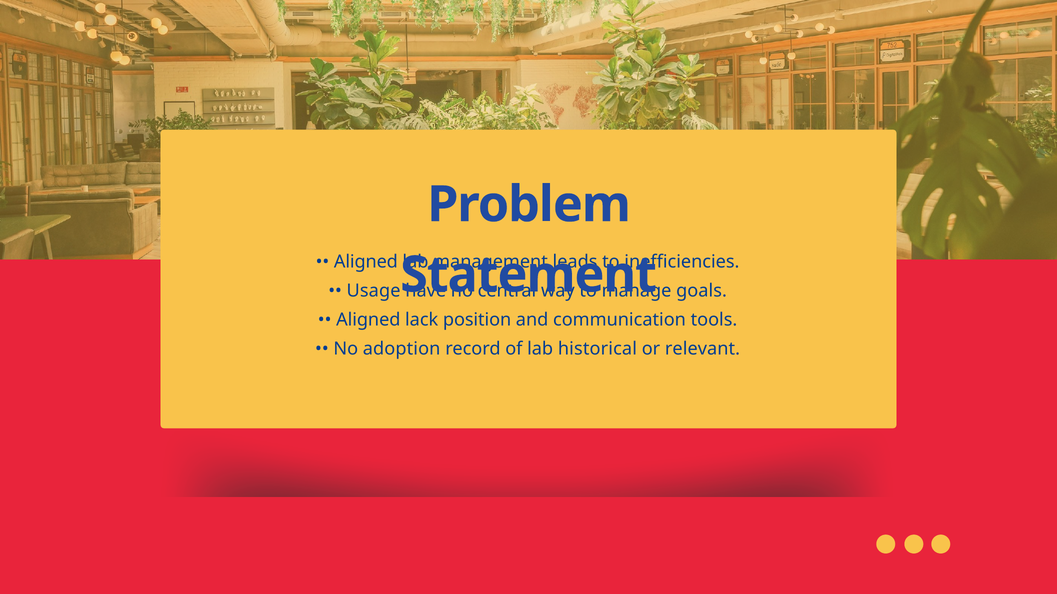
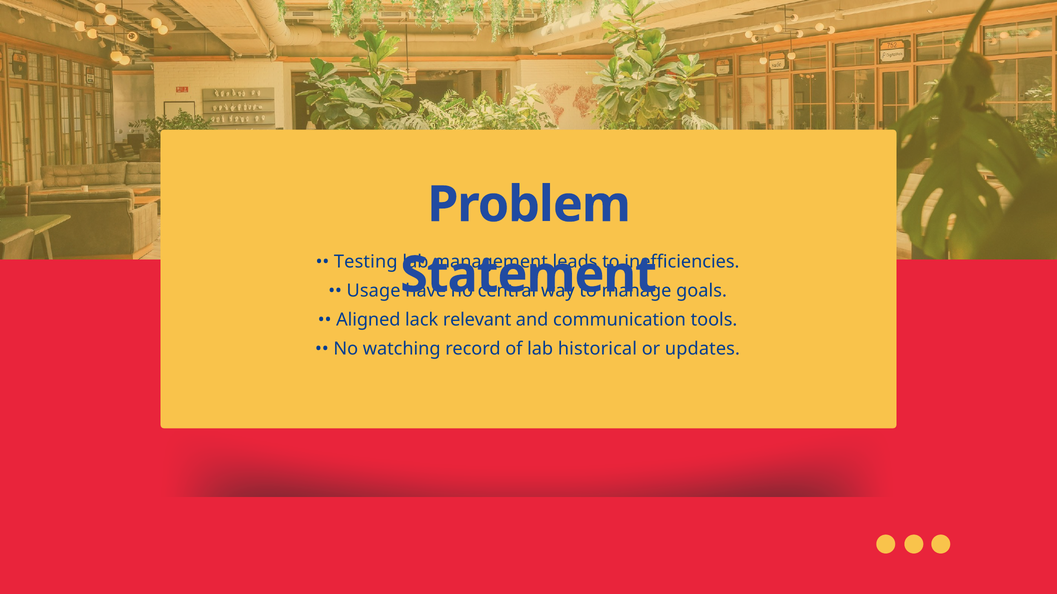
Aligned: Aligned -> Testing (366, 262)
position: position -> relevant (477, 320)
adoption: adoption -> watching (402, 349)
relevant: relevant -> updates (702, 349)
